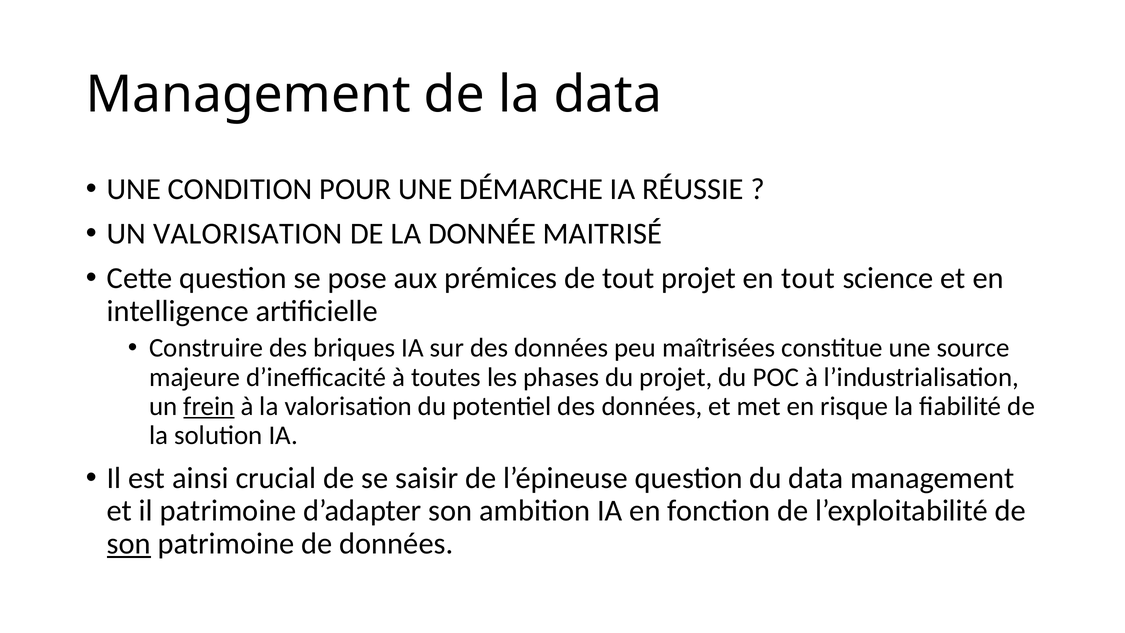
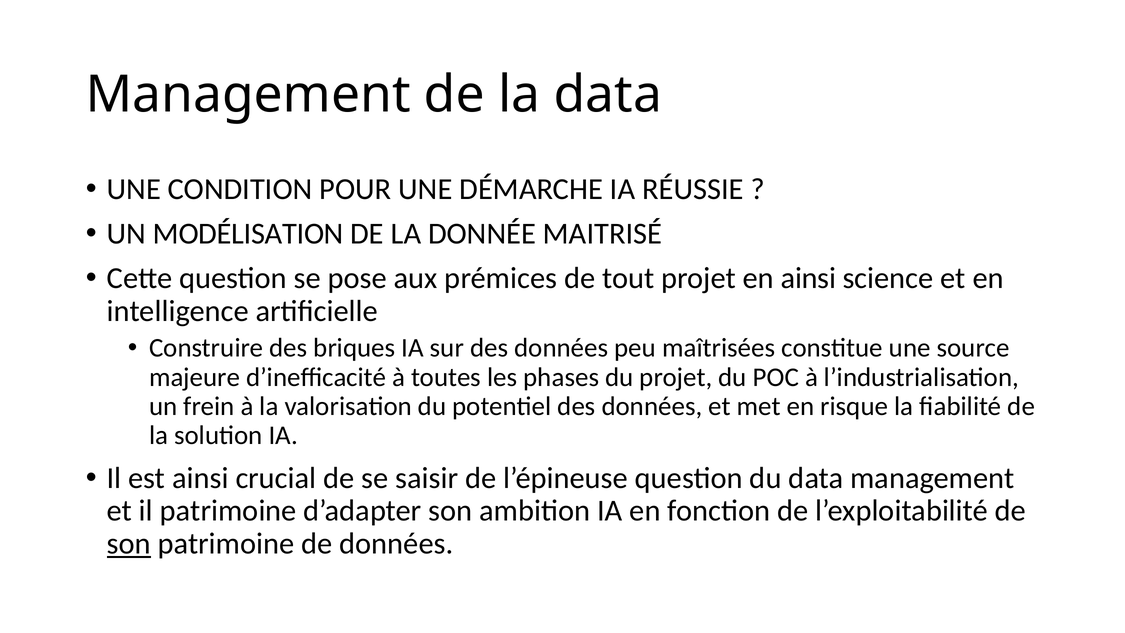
UN VALORISATION: VALORISATION -> MODÉLISATION (248, 234)
en tout: tout -> ainsi (808, 278)
frein underline: present -> none (209, 406)
